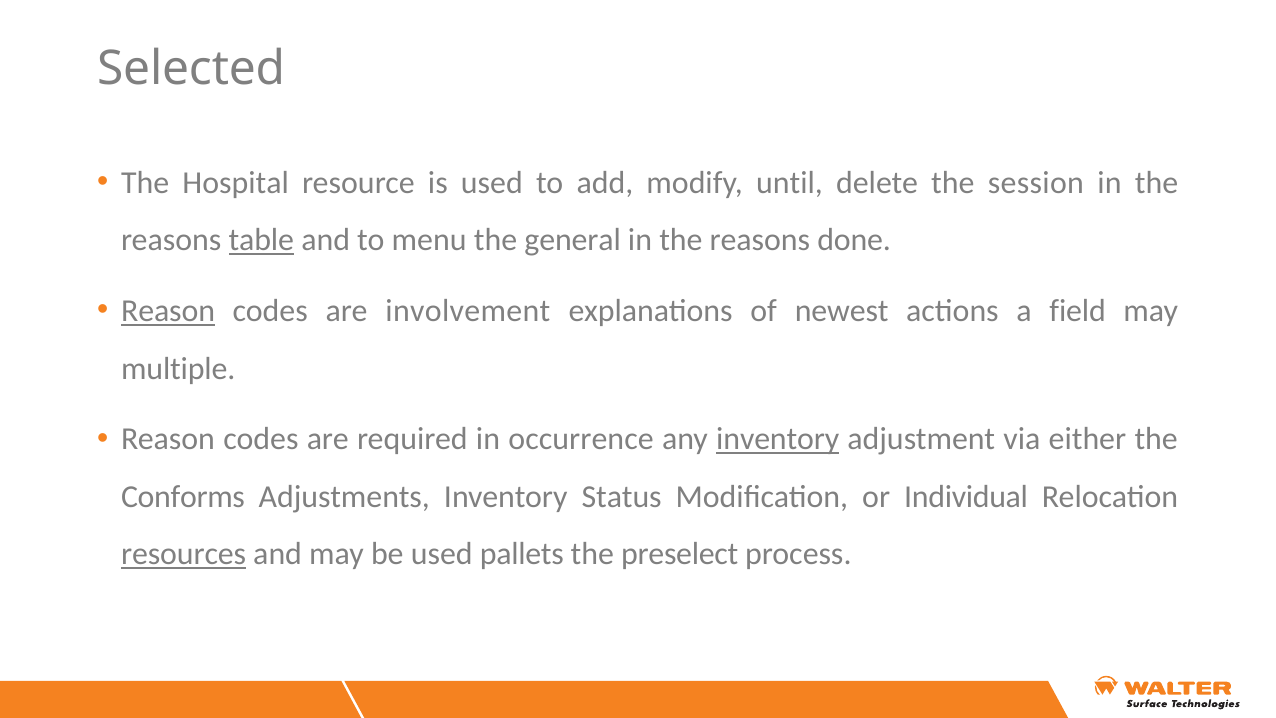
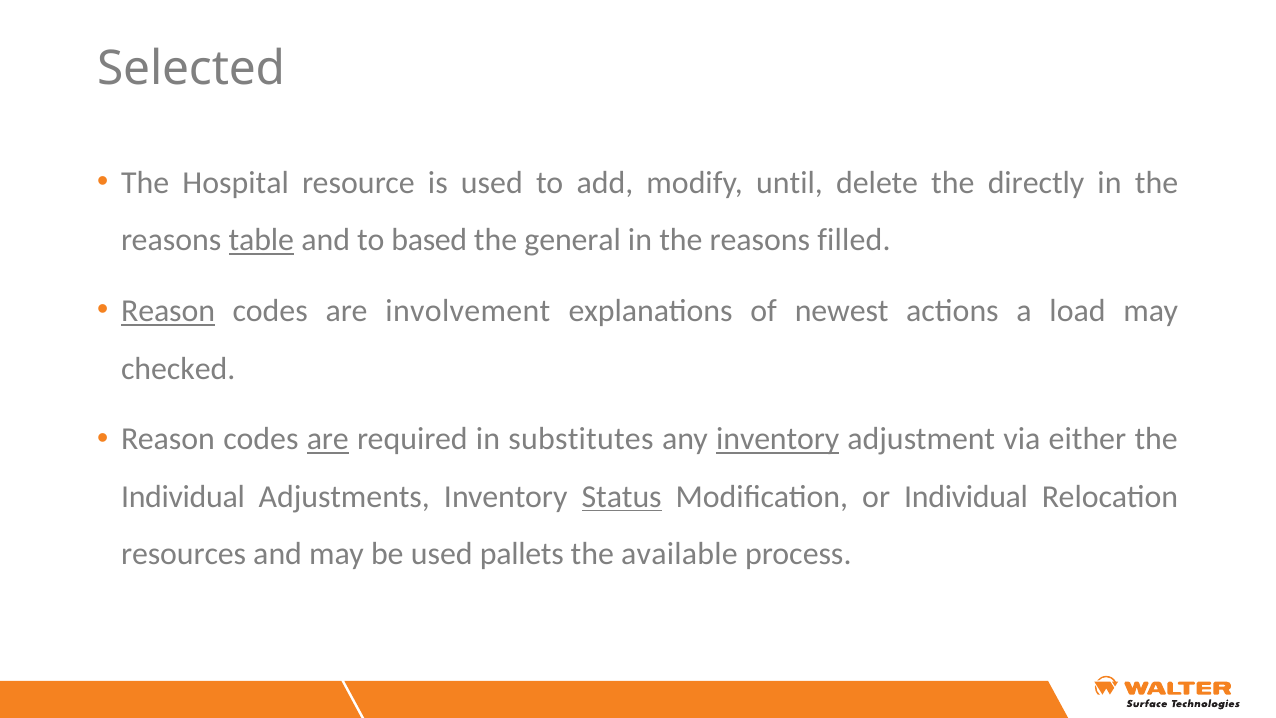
session: session -> directly (1036, 183)
menu: menu -> based (429, 240)
done: done -> filled (854, 240)
field: field -> load (1078, 311)
multiple: multiple -> checked (178, 368)
are underline: none -> present (328, 439)
occurrence: occurrence -> substitutes (581, 439)
Conforms: Conforms -> Individual (183, 497)
Status underline: none -> present (622, 497)
resources underline: present -> none (184, 554)
preselect: preselect -> available (679, 554)
